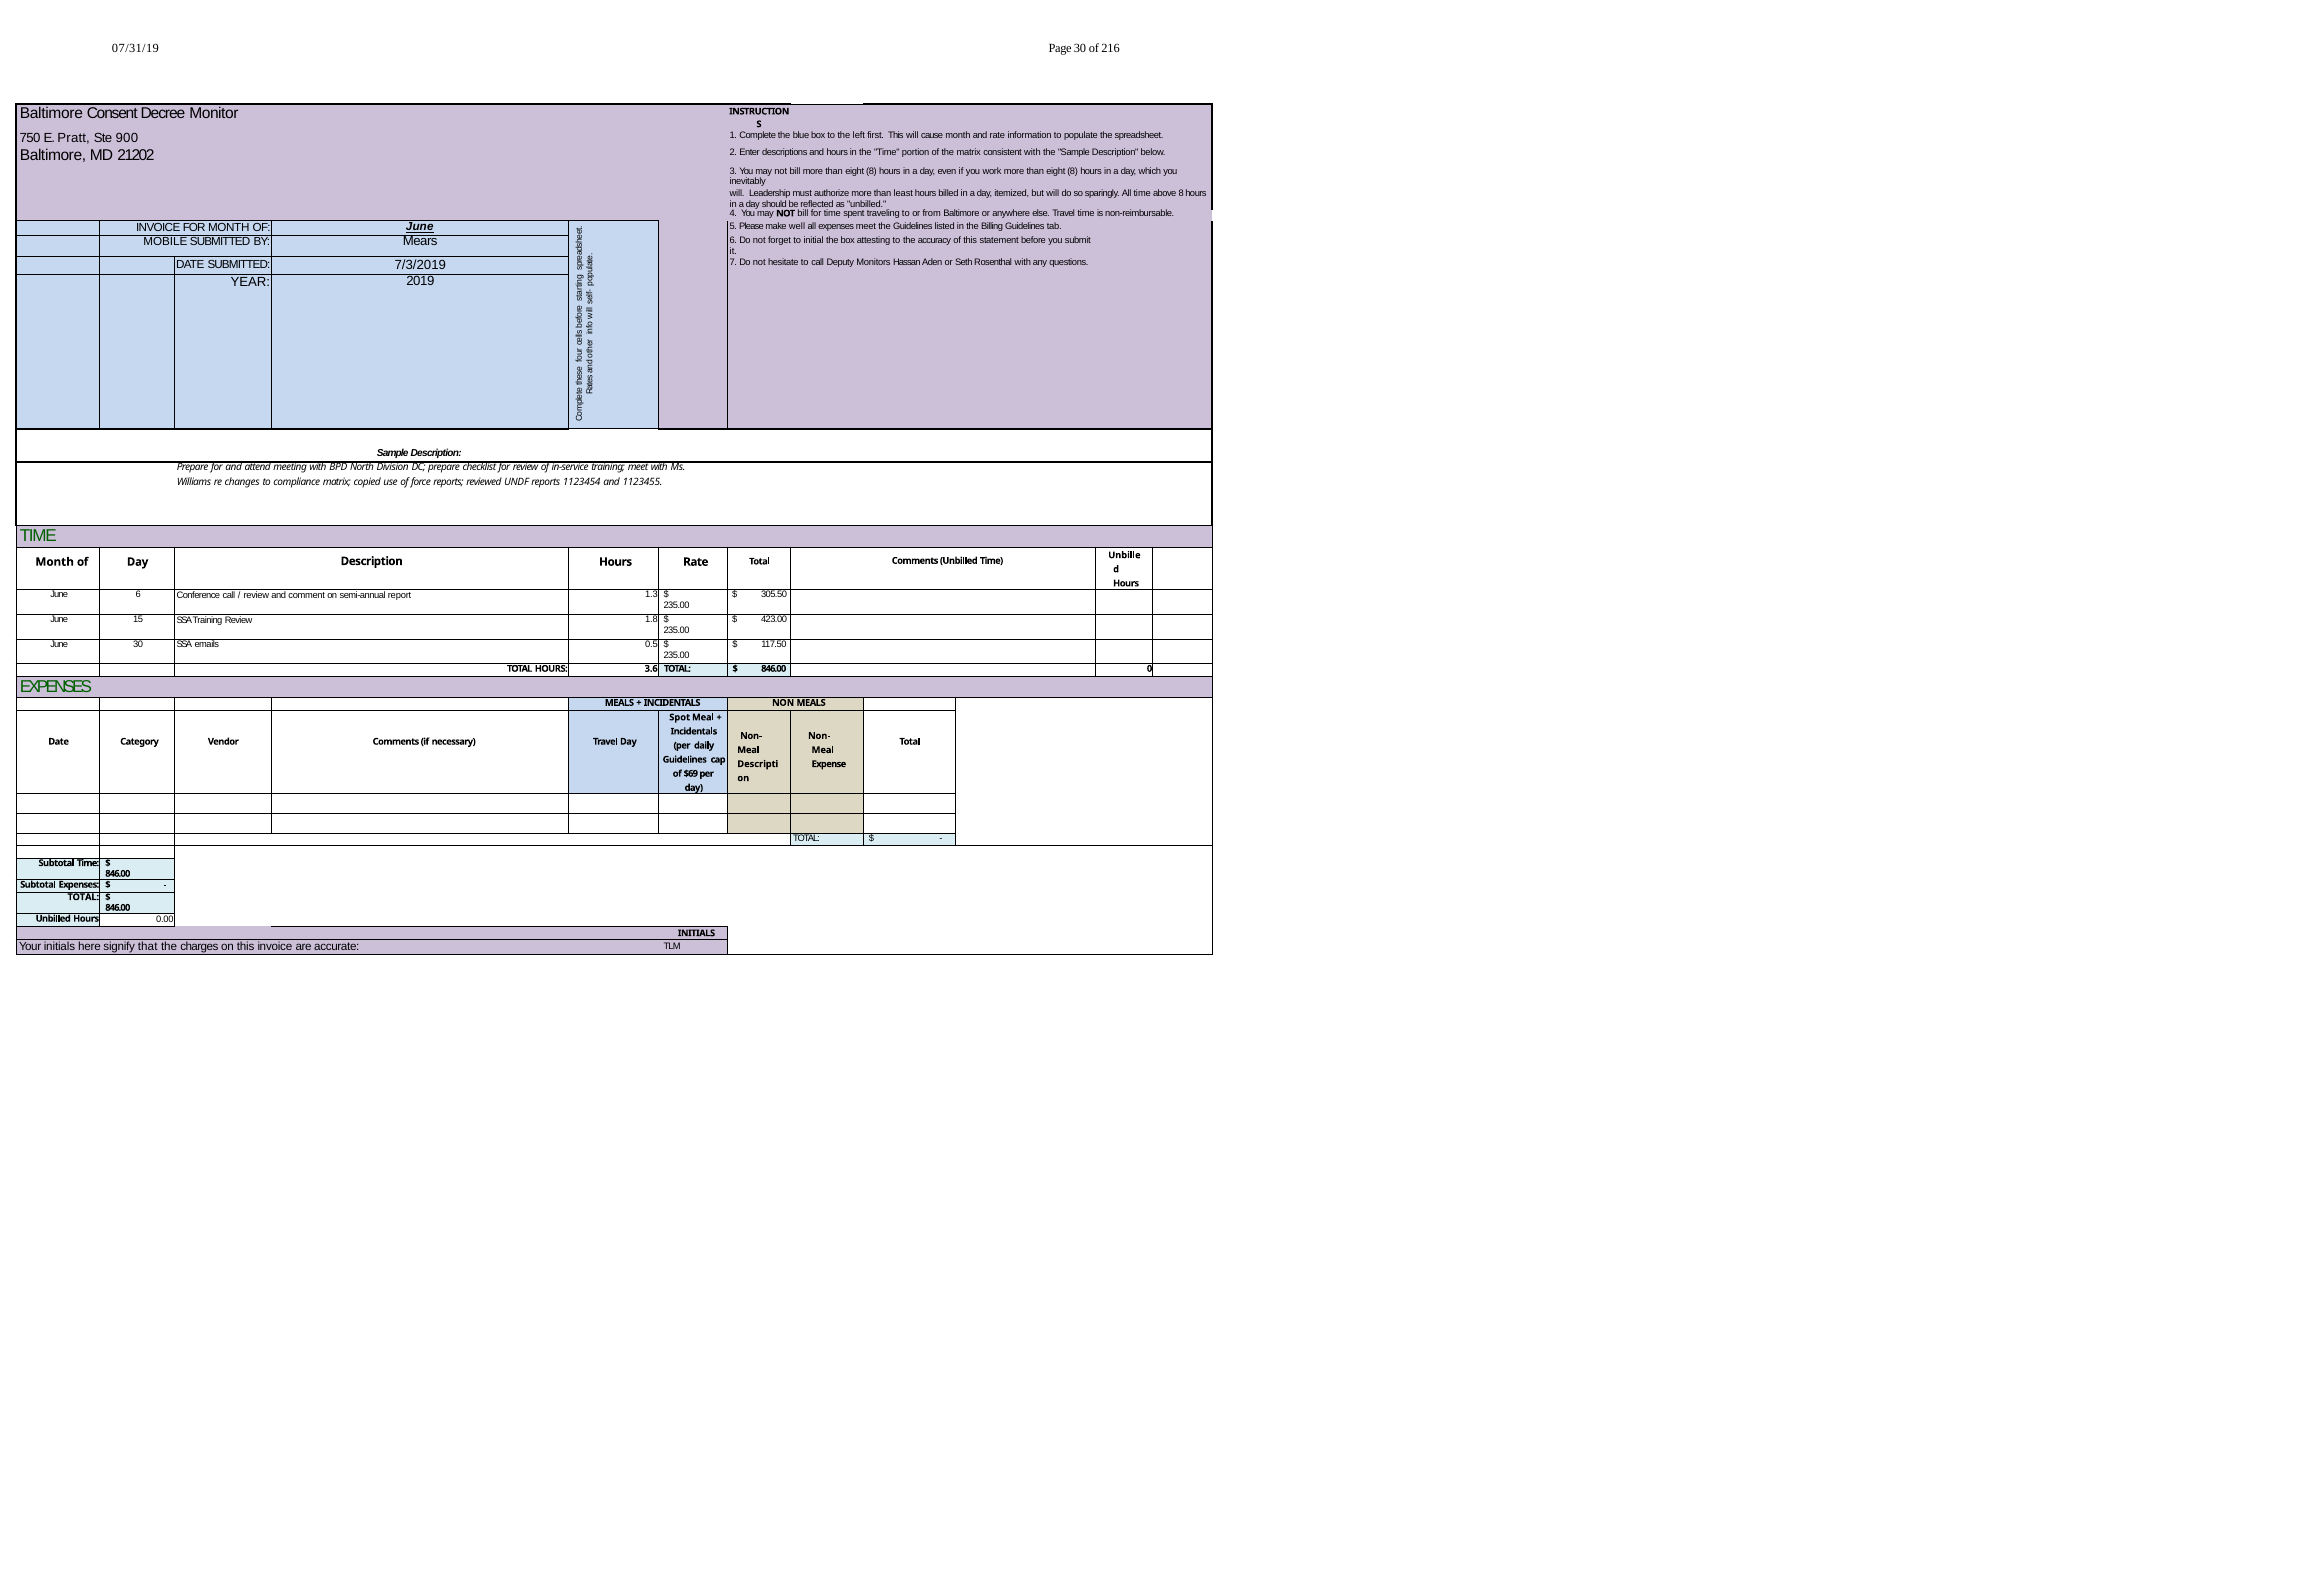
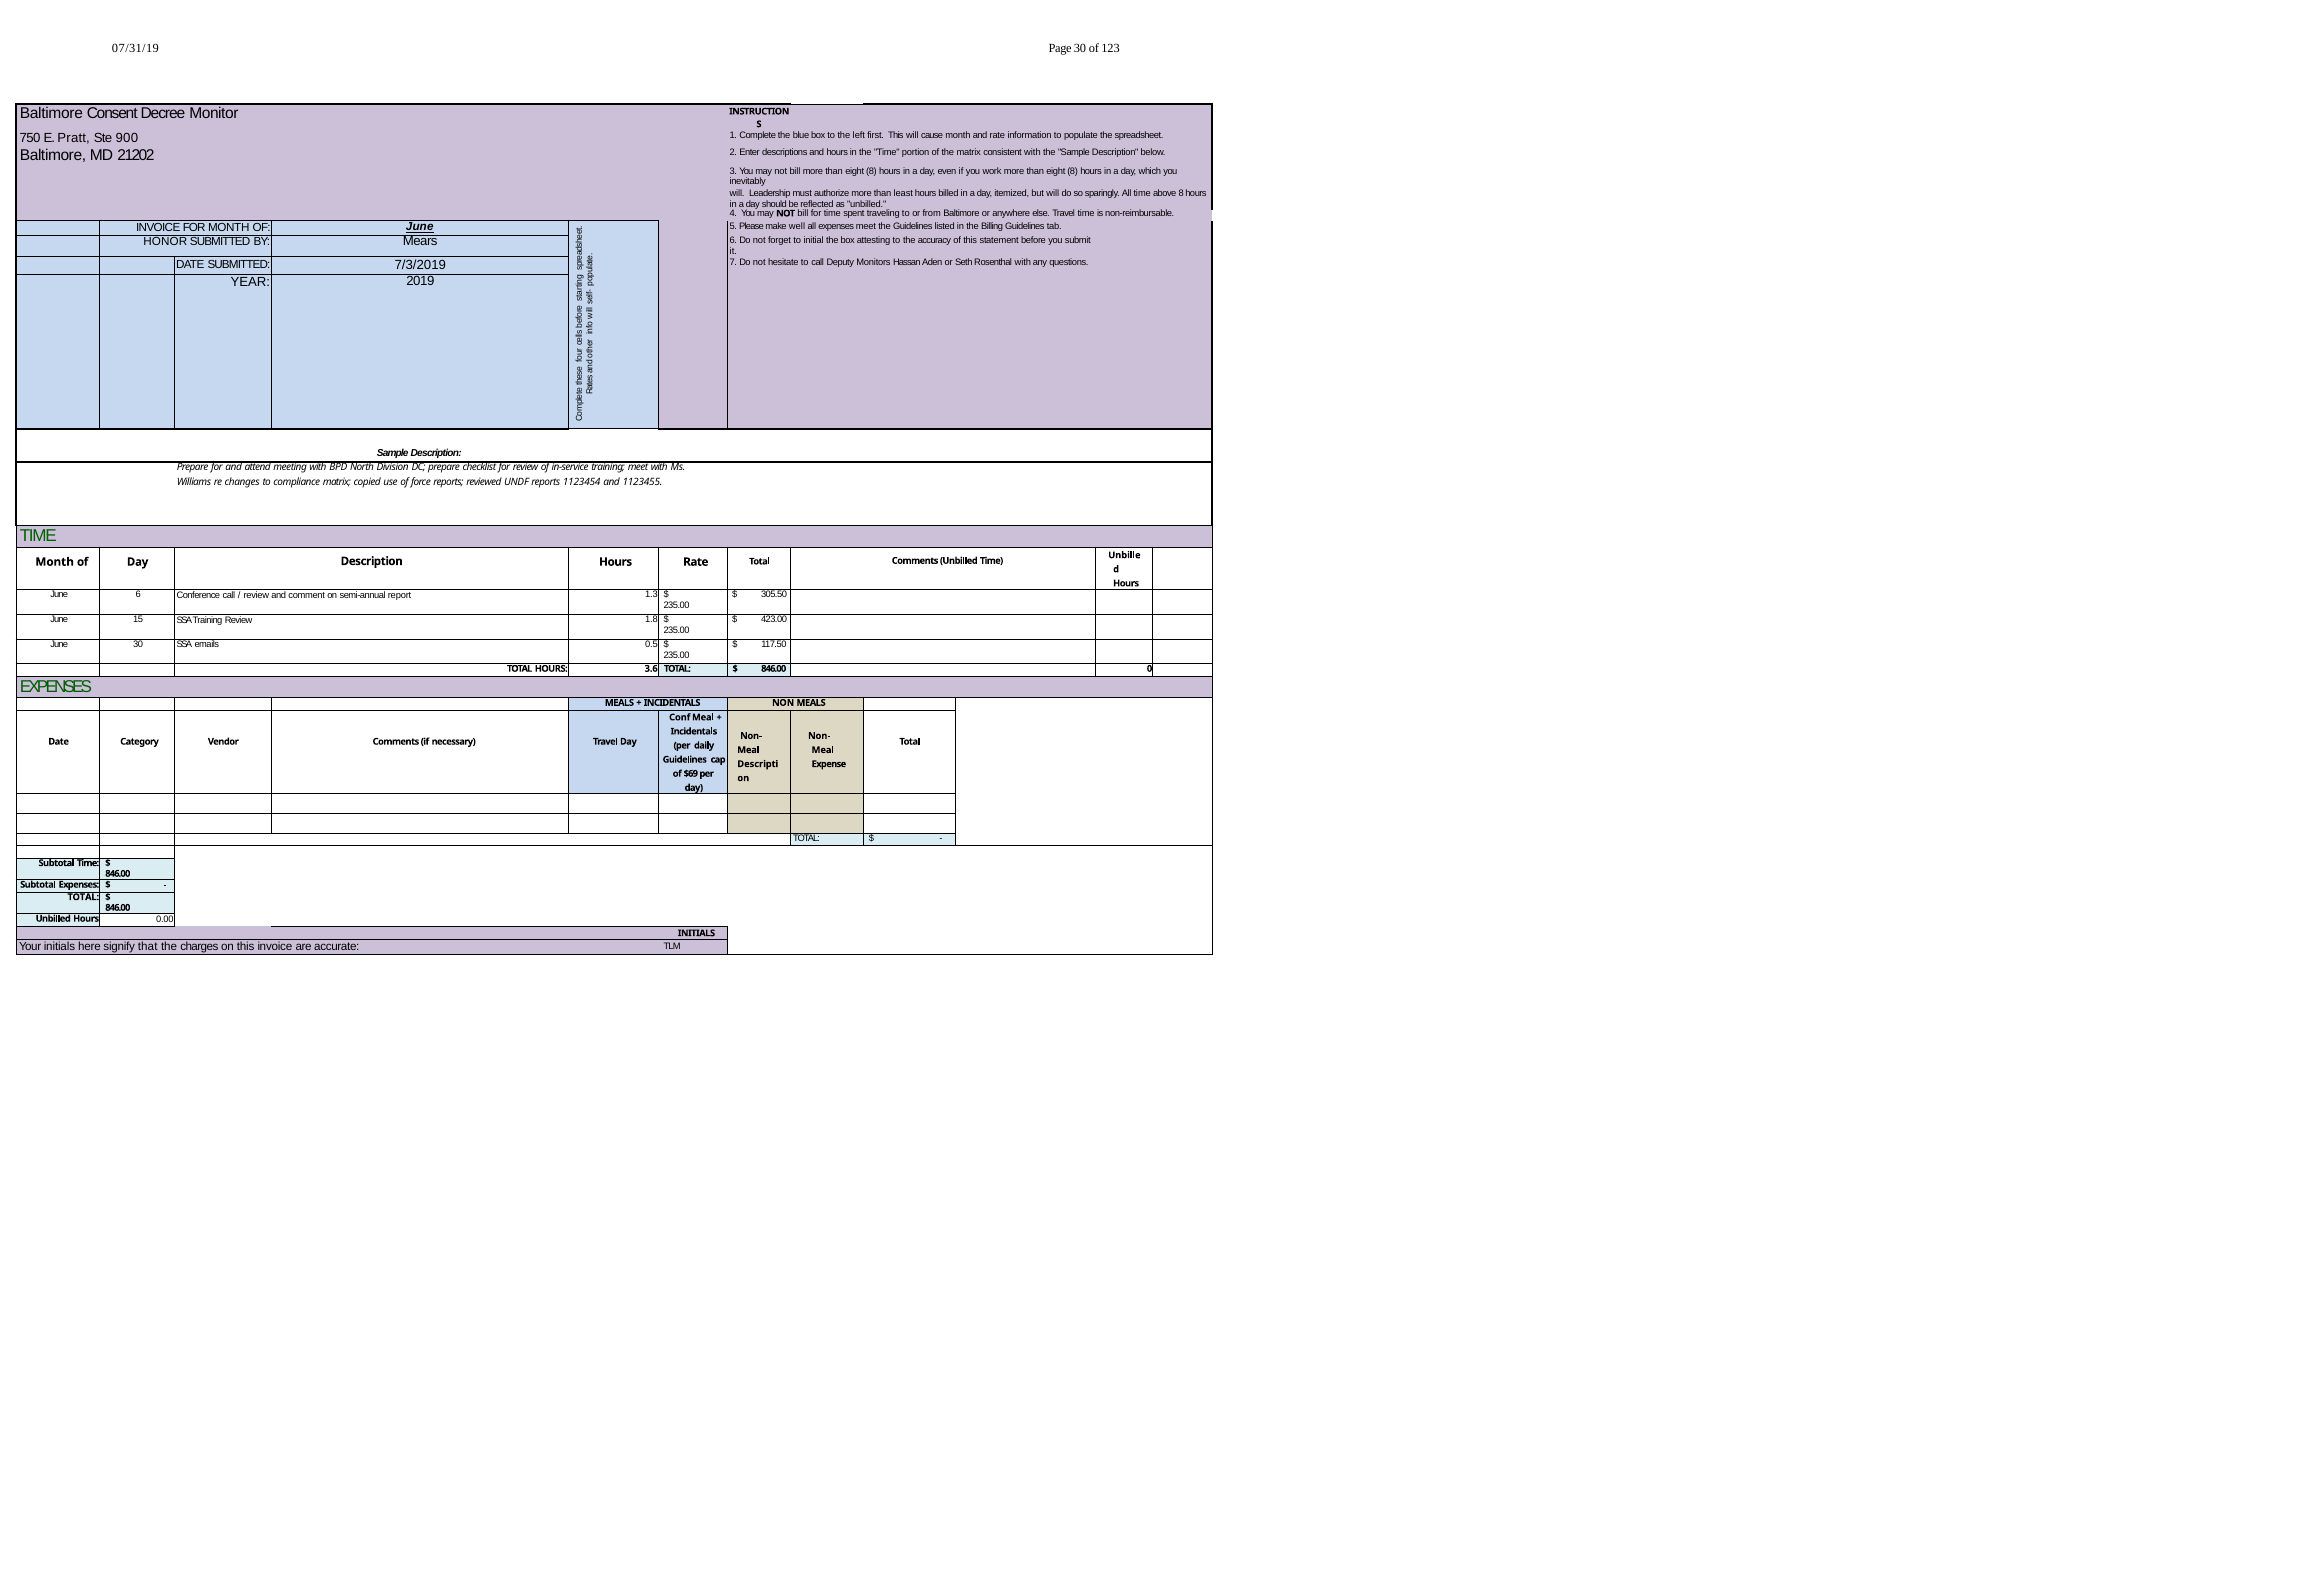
216: 216 -> 123 (1111, 48)
MOBILE: MOBILE -> HONOR (165, 242)
Spot: Spot -> Conf (680, 717)
